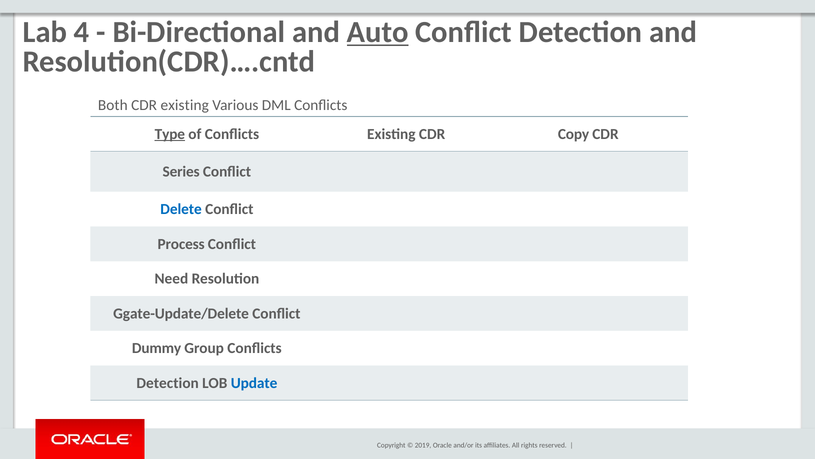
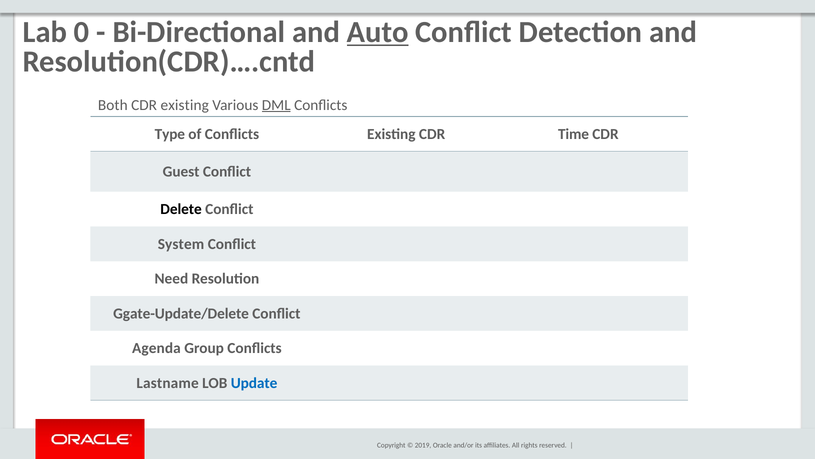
4: 4 -> 0 (82, 32)
DML underline: none -> present (276, 105)
Type underline: present -> none (170, 134)
Copy: Copy -> Time (574, 134)
Series: Series -> Guest (181, 172)
Delete colour: blue -> black (181, 209)
Process: Process -> System (181, 244)
Dummy: Dummy -> Agenda (156, 348)
Detection: Detection -> Lastname (168, 383)
